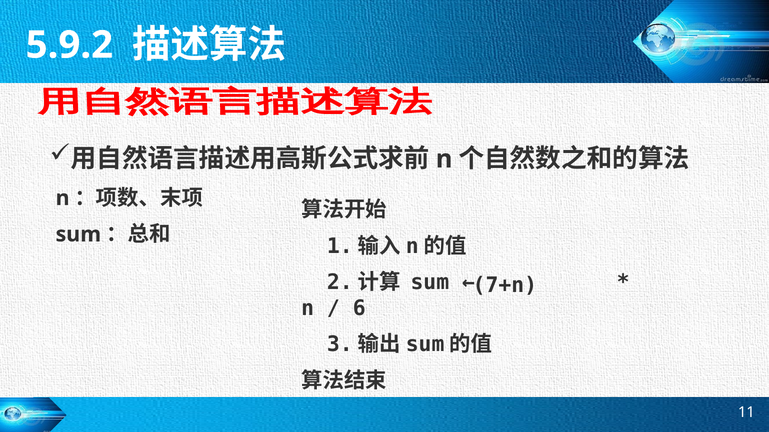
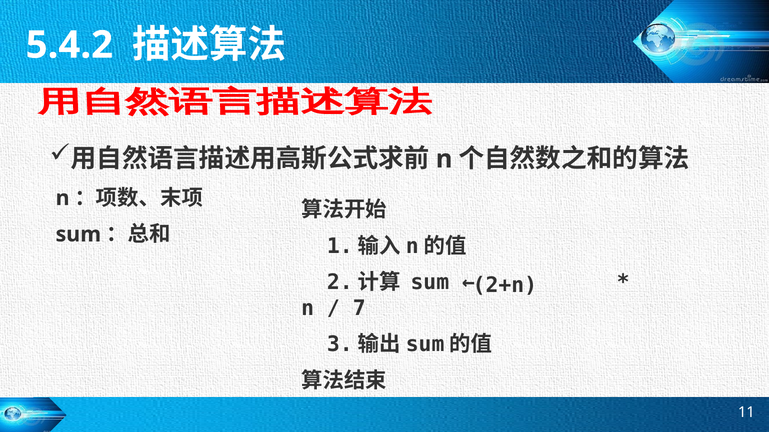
5.9.2: 5.9.2 -> 5.4.2 (69, 45)
7+n: 7+n -> 2+n (505, 285)
6: 6 -> 7 (359, 308)
